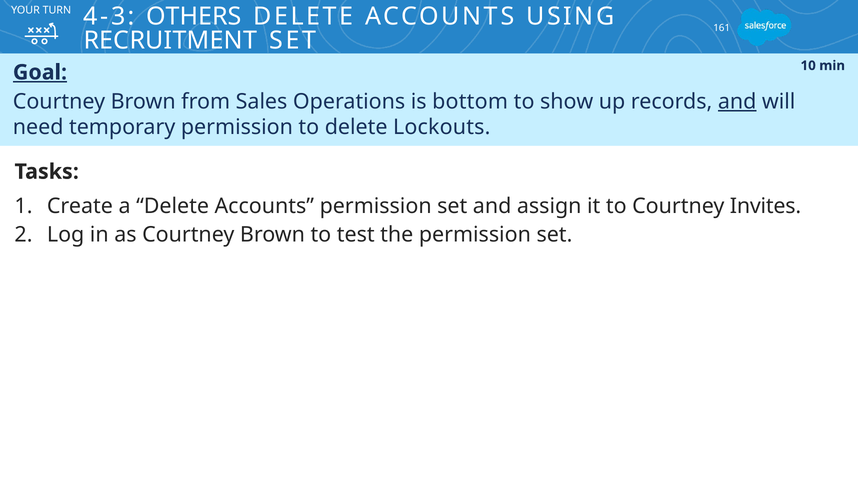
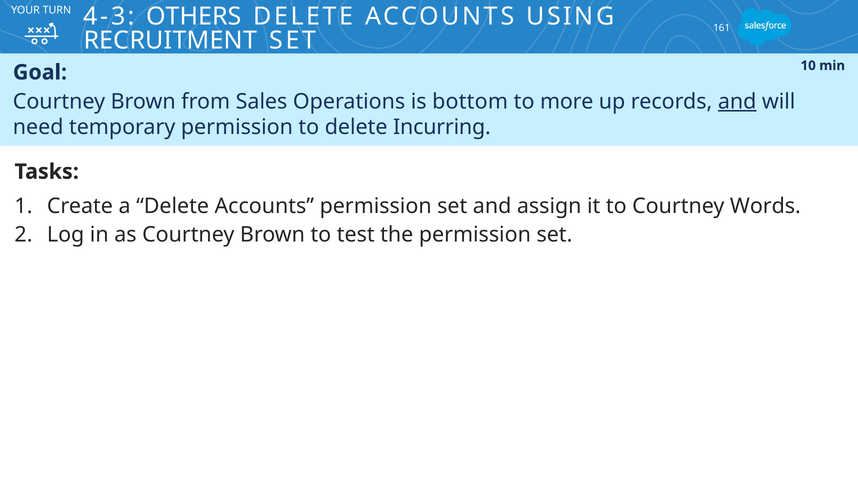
Goal underline: present -> none (40, 72)
show: show -> more (567, 101)
Lockouts: Lockouts -> Incurring (442, 127)
Invites: Invites -> Words (765, 206)
